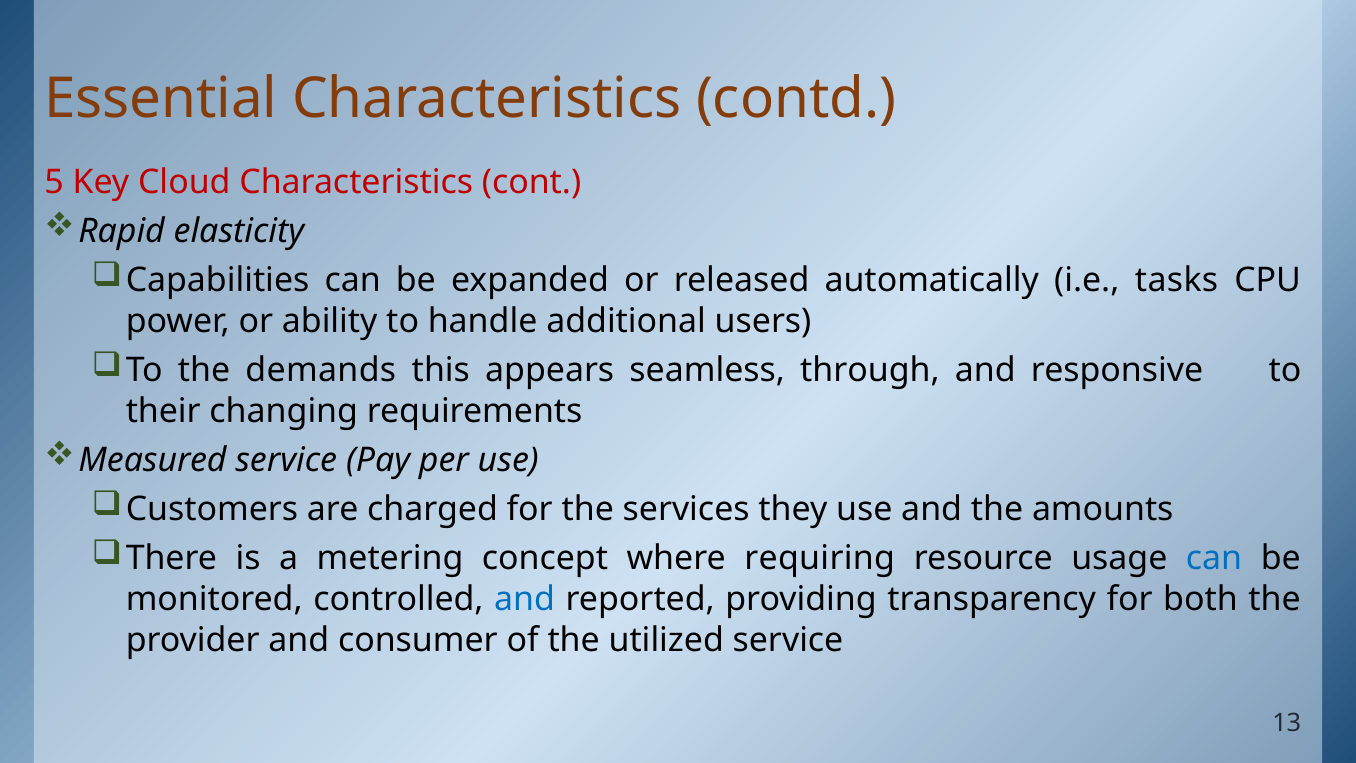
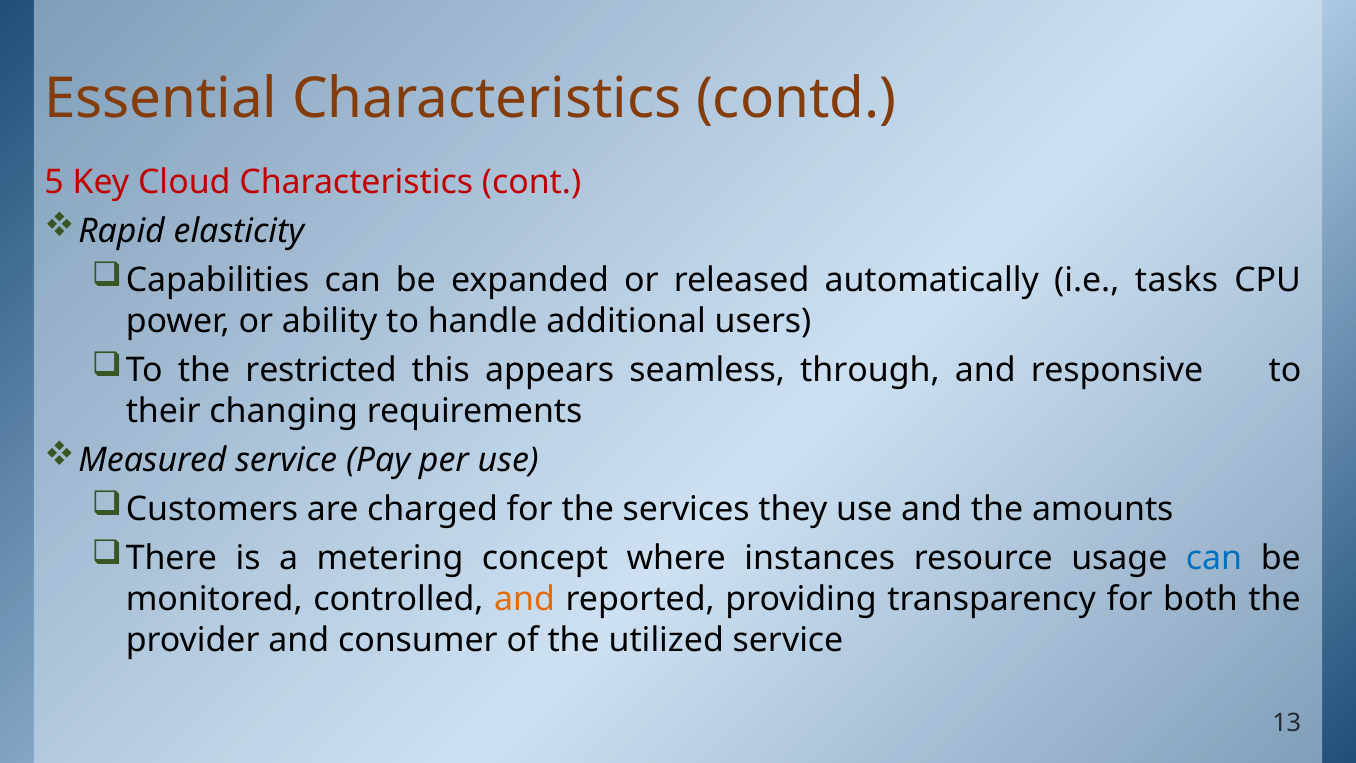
demands: demands -> restricted (321, 370)
requiring: requiring -> instances (820, 558)
and colour: blue -> orange (525, 599)
